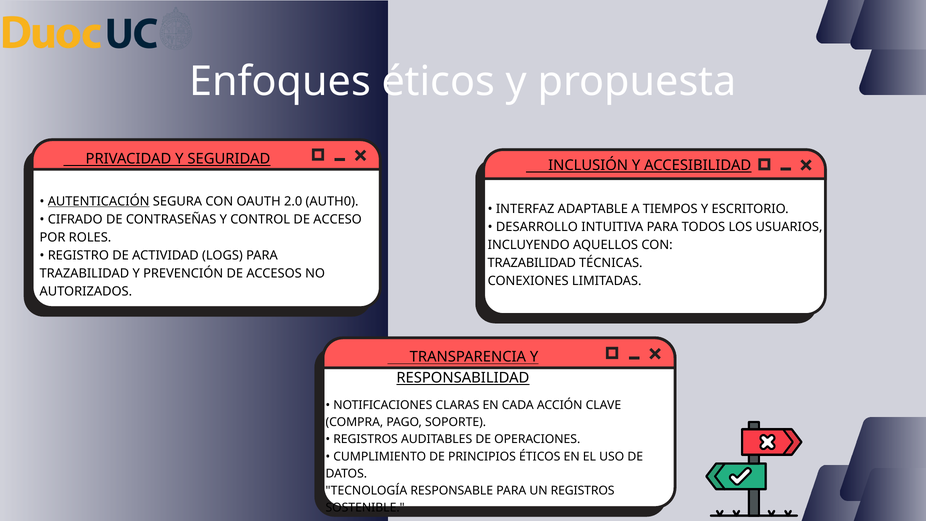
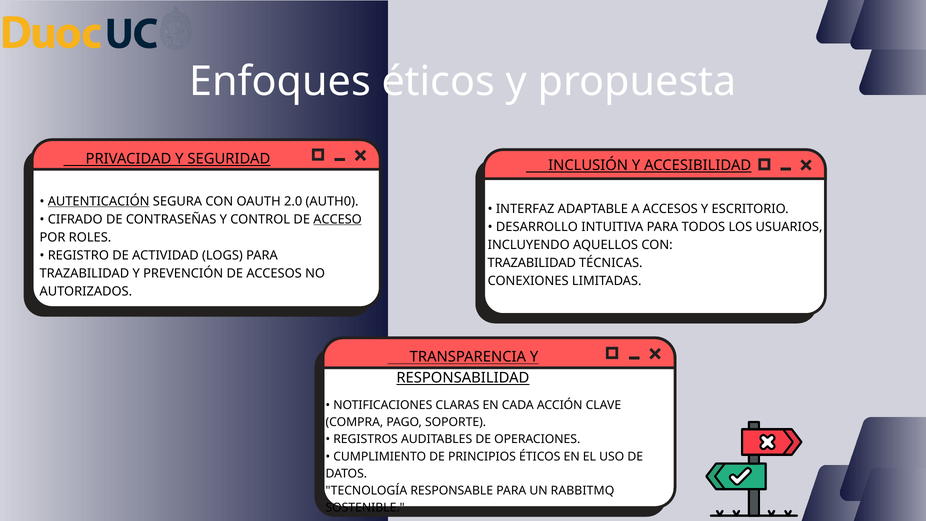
A TIEMPOS: TIEMPOS -> ACCESOS (670, 209)
ACCESO underline: none -> present (338, 219)
UN REGISTROS: REGISTROS -> RABBITMQ (582, 491)
